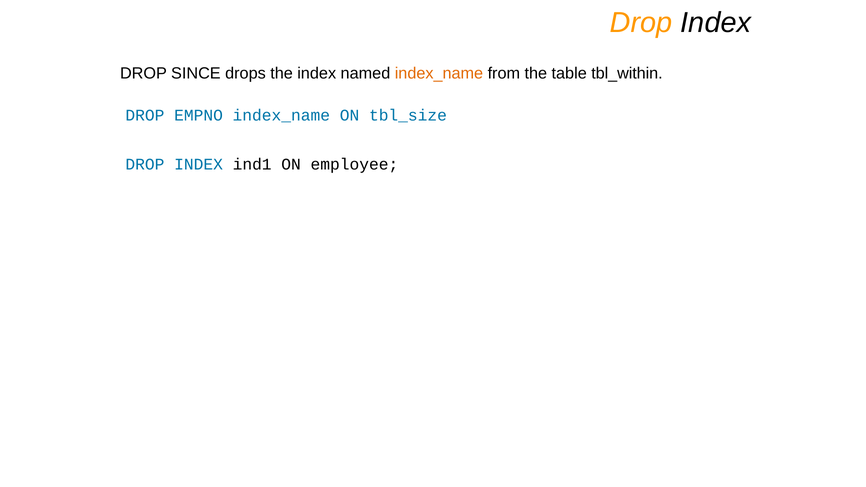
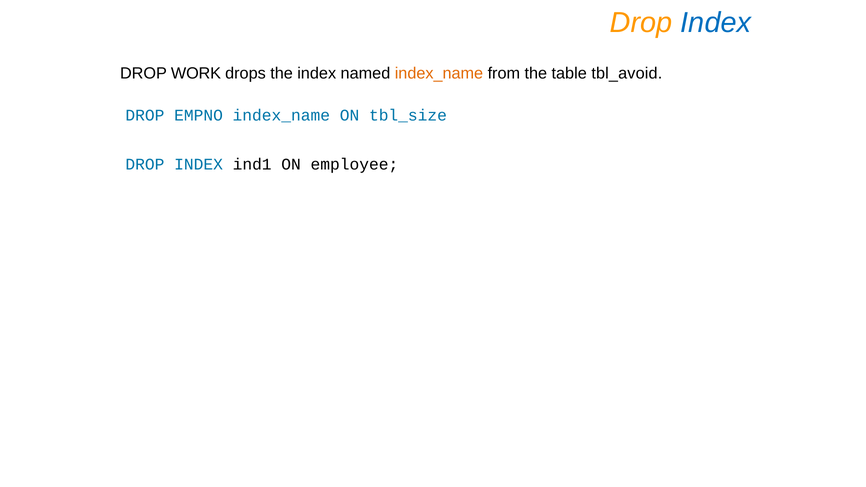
Index colour: black -> blue (716, 23)
SINCE: SINCE -> WORK (196, 74)
tbl_within: tbl_within -> tbl_avoid (627, 74)
